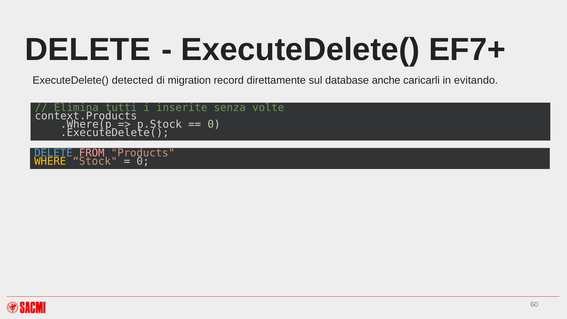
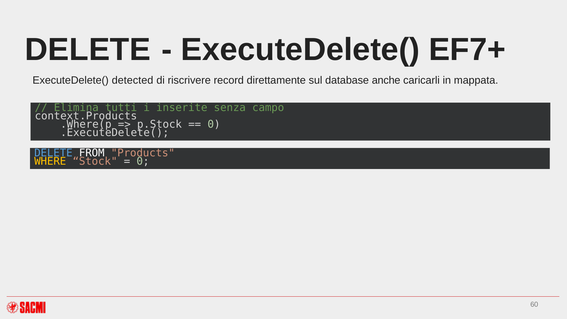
migration: migration -> riscrivere (189, 80)
evitando: evitando -> mappata (476, 80)
volte: volte -> campo (268, 108)
FROM colour: pink -> white (92, 153)
